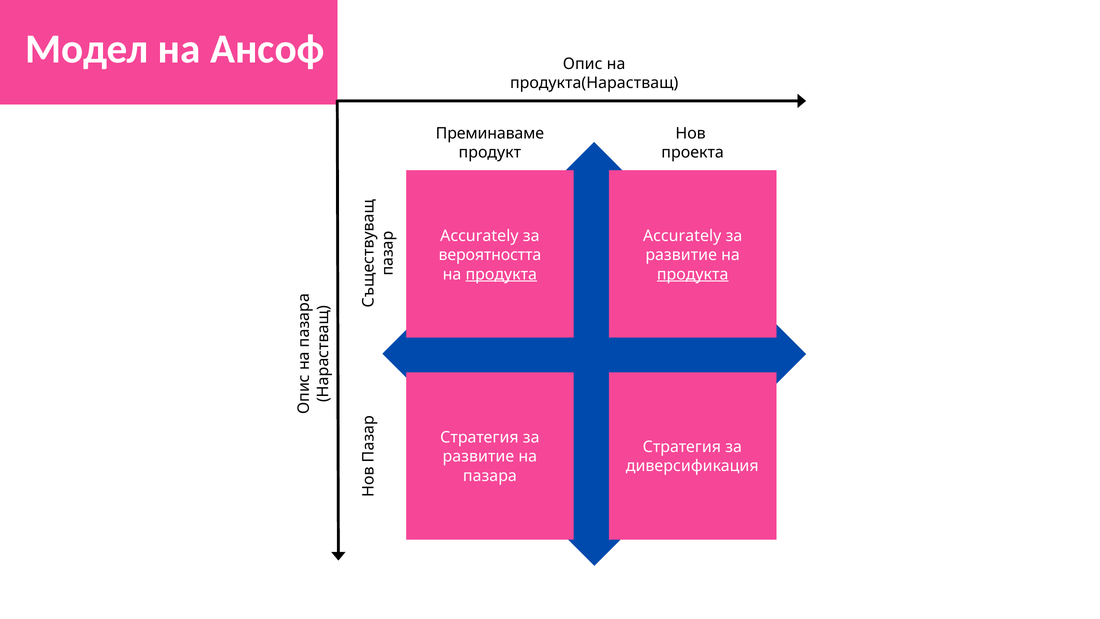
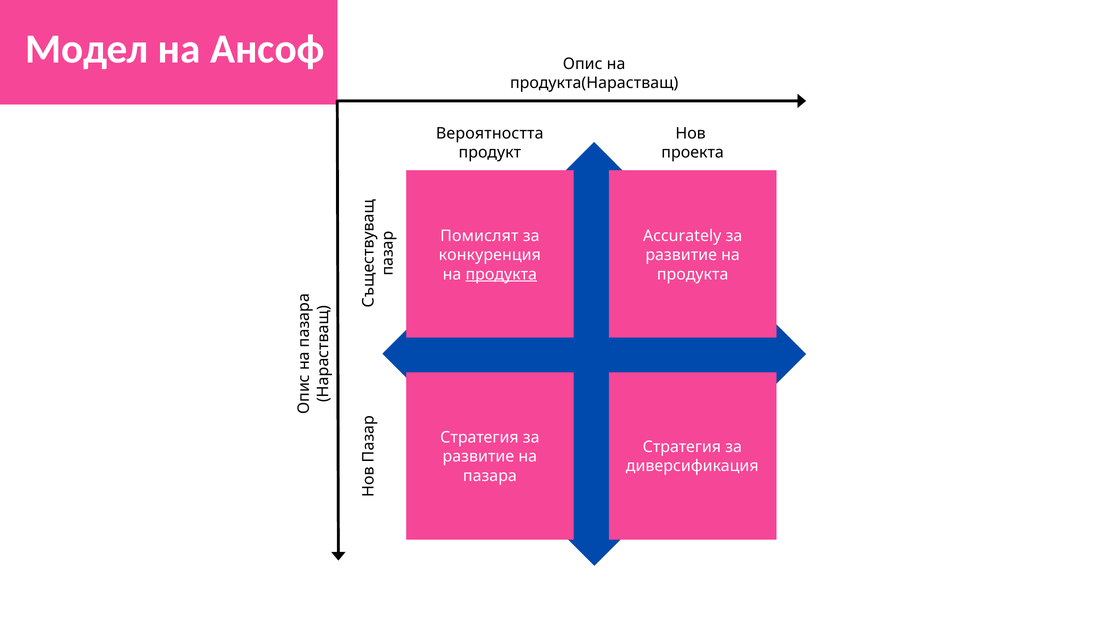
Преминаваме: Преминаваме -> Вероятността (490, 133)
Accurately: Accurately -> Помислят (479, 236)
вероятността: вероятността -> конкуренция (490, 255)
продукта underline: present -> none (693, 274)
